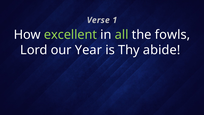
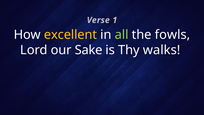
excellent colour: light green -> yellow (70, 35)
Year: Year -> Sake (89, 50)
abide: abide -> walks (162, 50)
